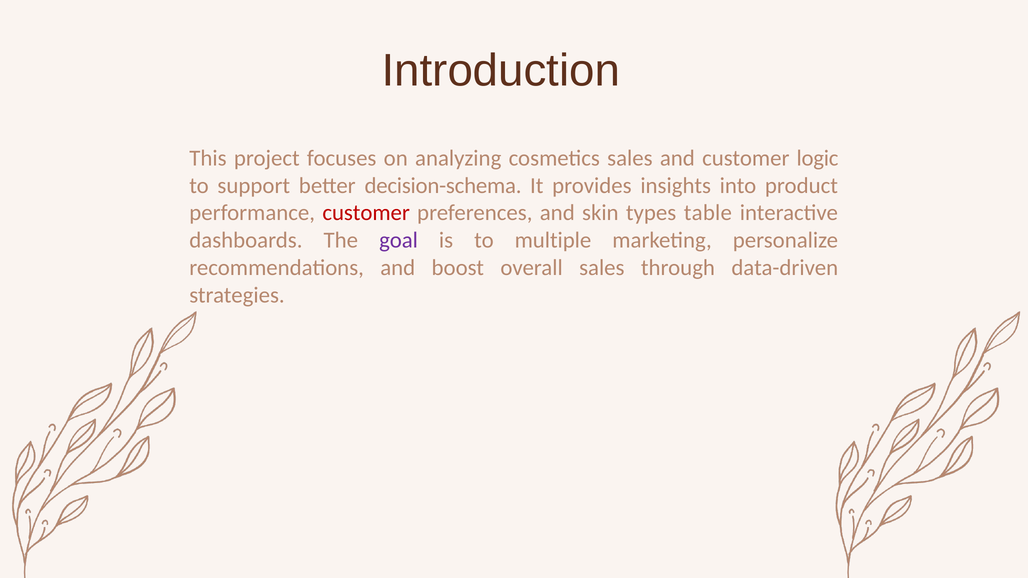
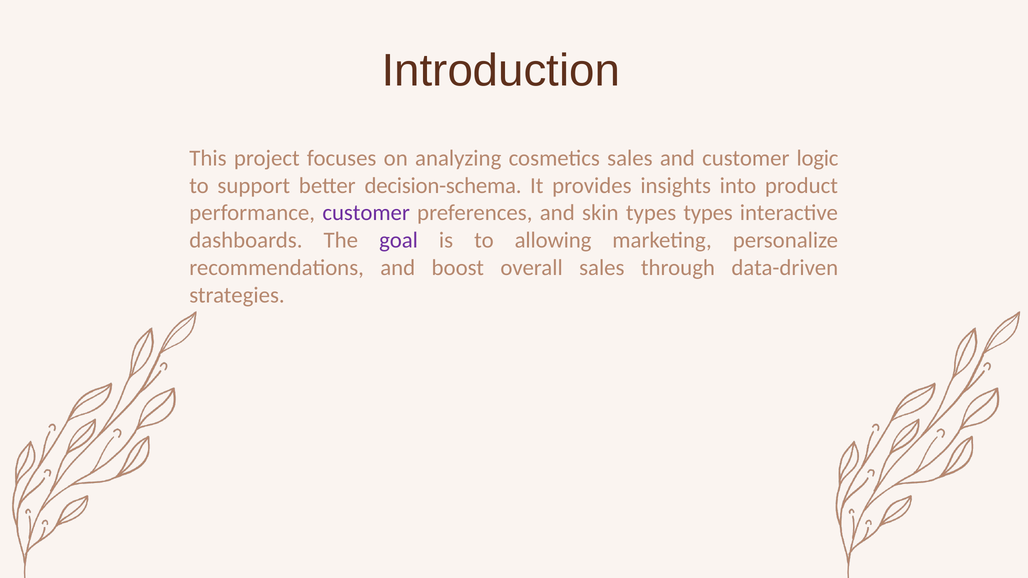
customer colour: red -> purple (366, 213)
types table: table -> types (708, 213)
multiple: multiple -> allowing (553, 240)
